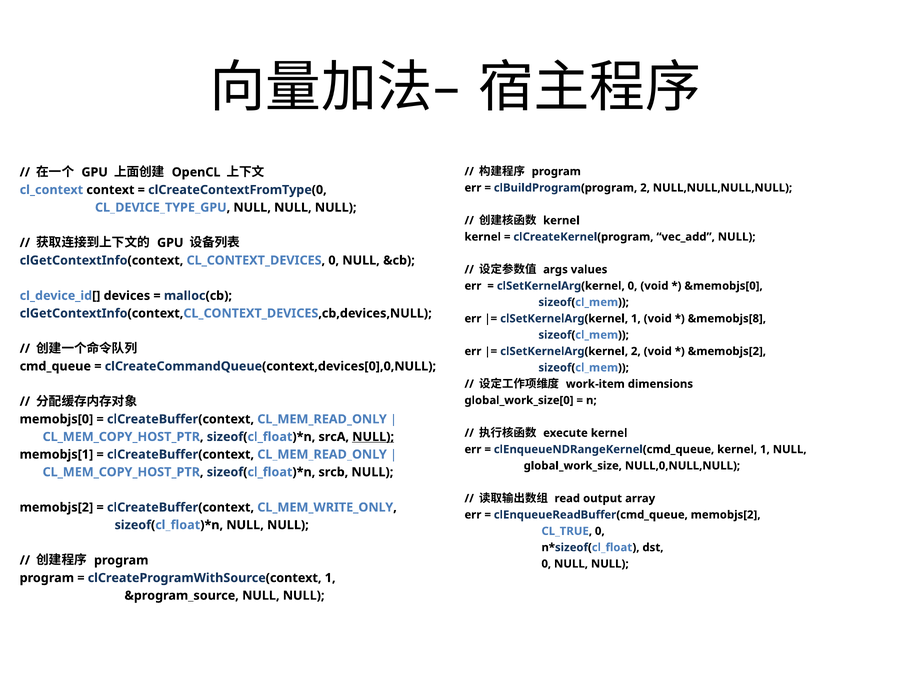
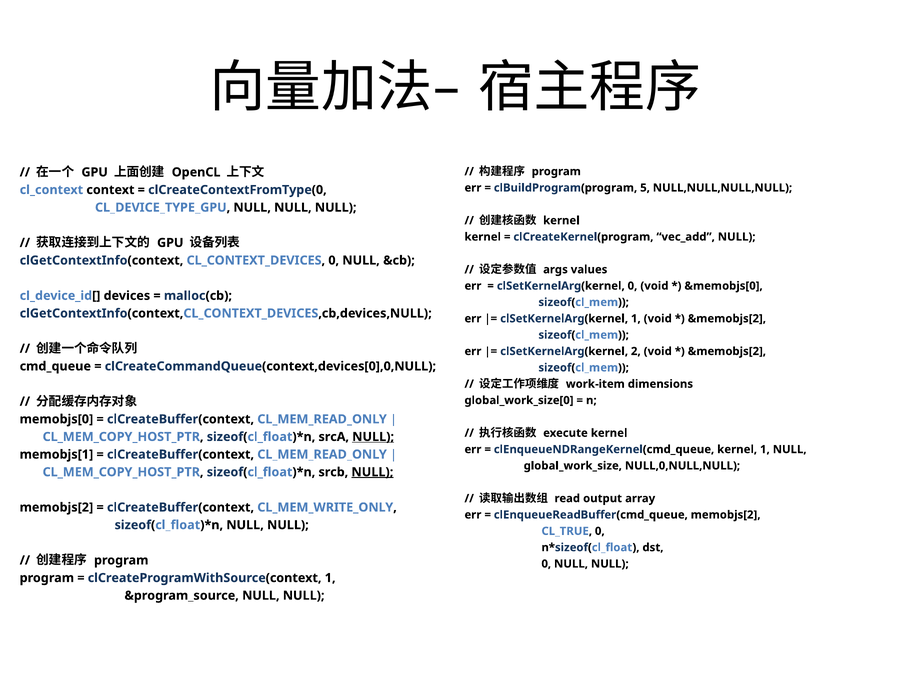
clBuildProgram(program 2: 2 -> 5 (645, 188)
&memobjs[8: &memobjs[8 -> &memobjs[2 (727, 319)
NULL underline: none -> present (372, 472)
